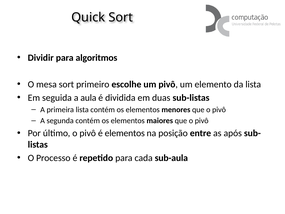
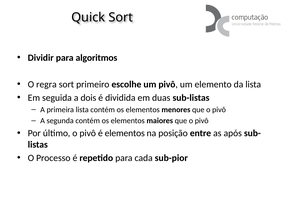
mesa: mesa -> regra (46, 84)
aula: aula -> dois (88, 98)
sub-aula: sub-aula -> sub-pior (171, 158)
